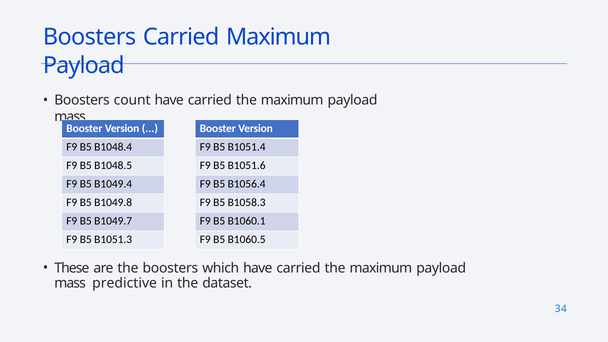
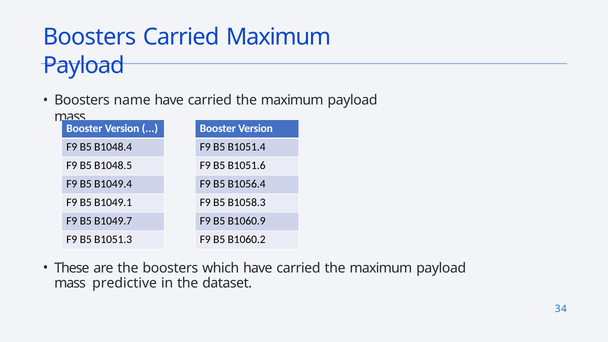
count: count -> name (132, 100)
B1049.8: B1049.8 -> B1049.1 (113, 203)
B1060.1: B1060.1 -> B1060.9 (247, 221)
B1060.5: B1060.5 -> B1060.2 (247, 240)
